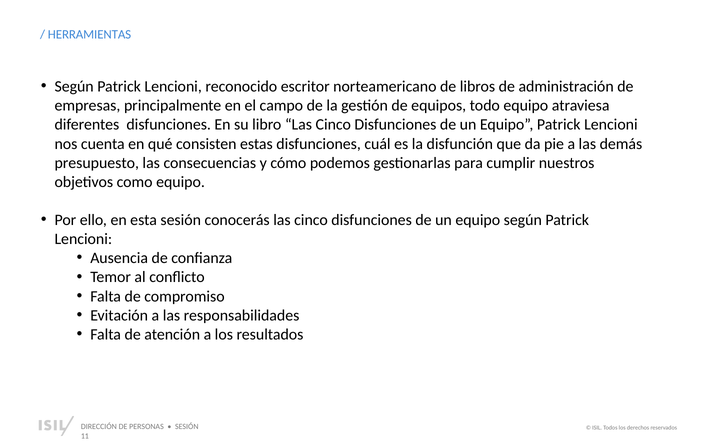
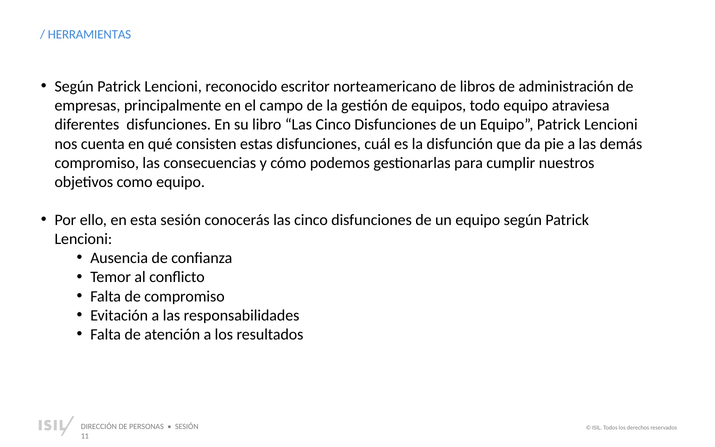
presupuesto: presupuesto -> compromiso (97, 163)
